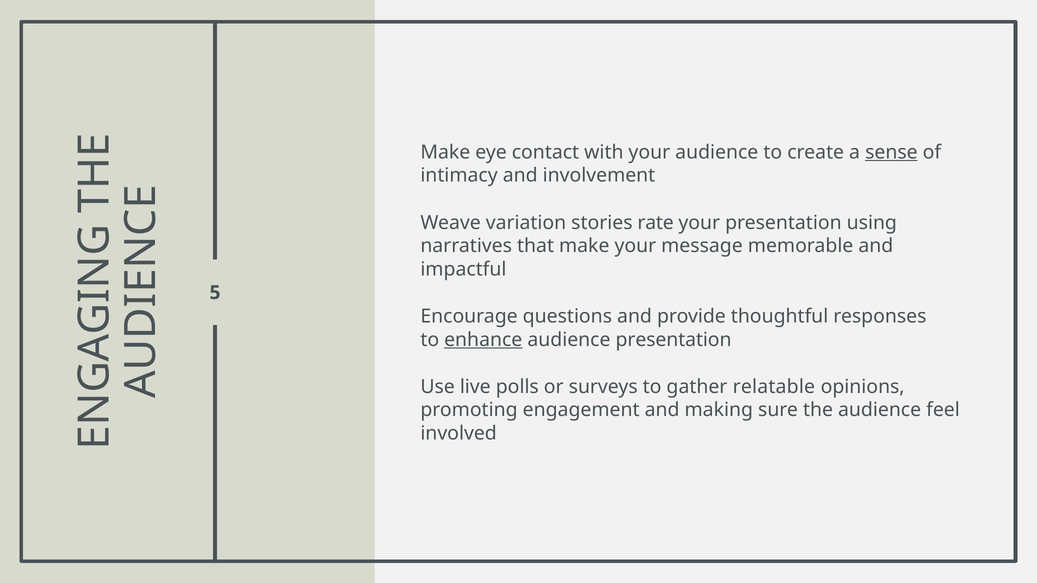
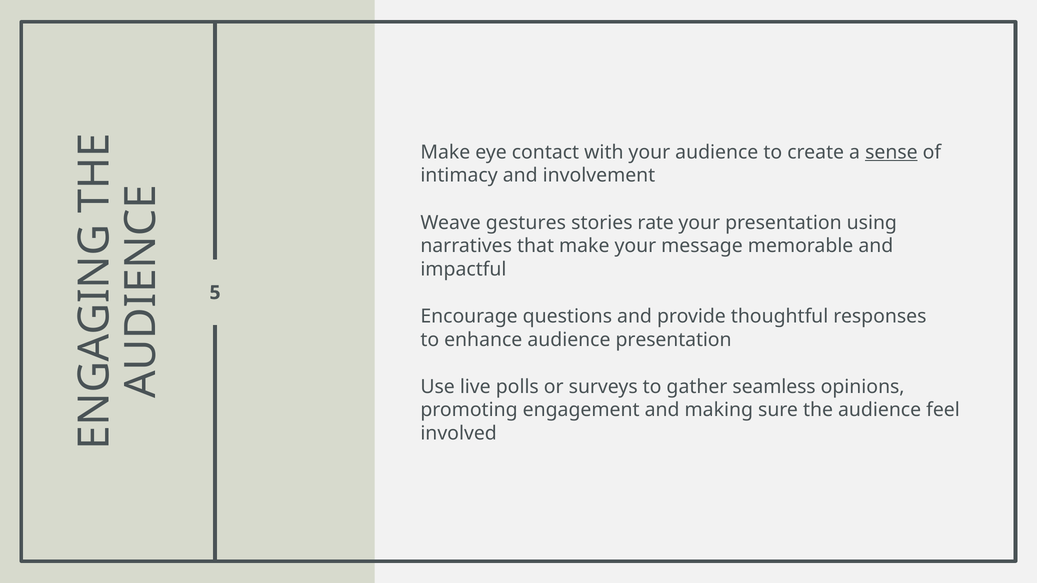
variation: variation -> gestures (526, 223)
enhance underline: present -> none (483, 340)
relatable: relatable -> seamless (774, 387)
